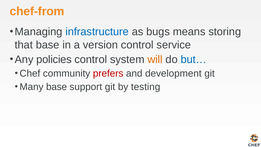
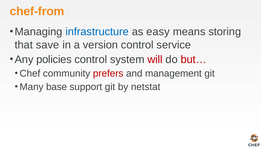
bugs: bugs -> easy (158, 32)
that base: base -> save (48, 45)
will colour: orange -> red (155, 59)
but… colour: blue -> red (194, 59)
development: development -> management (173, 73)
testing: testing -> netstat (146, 87)
